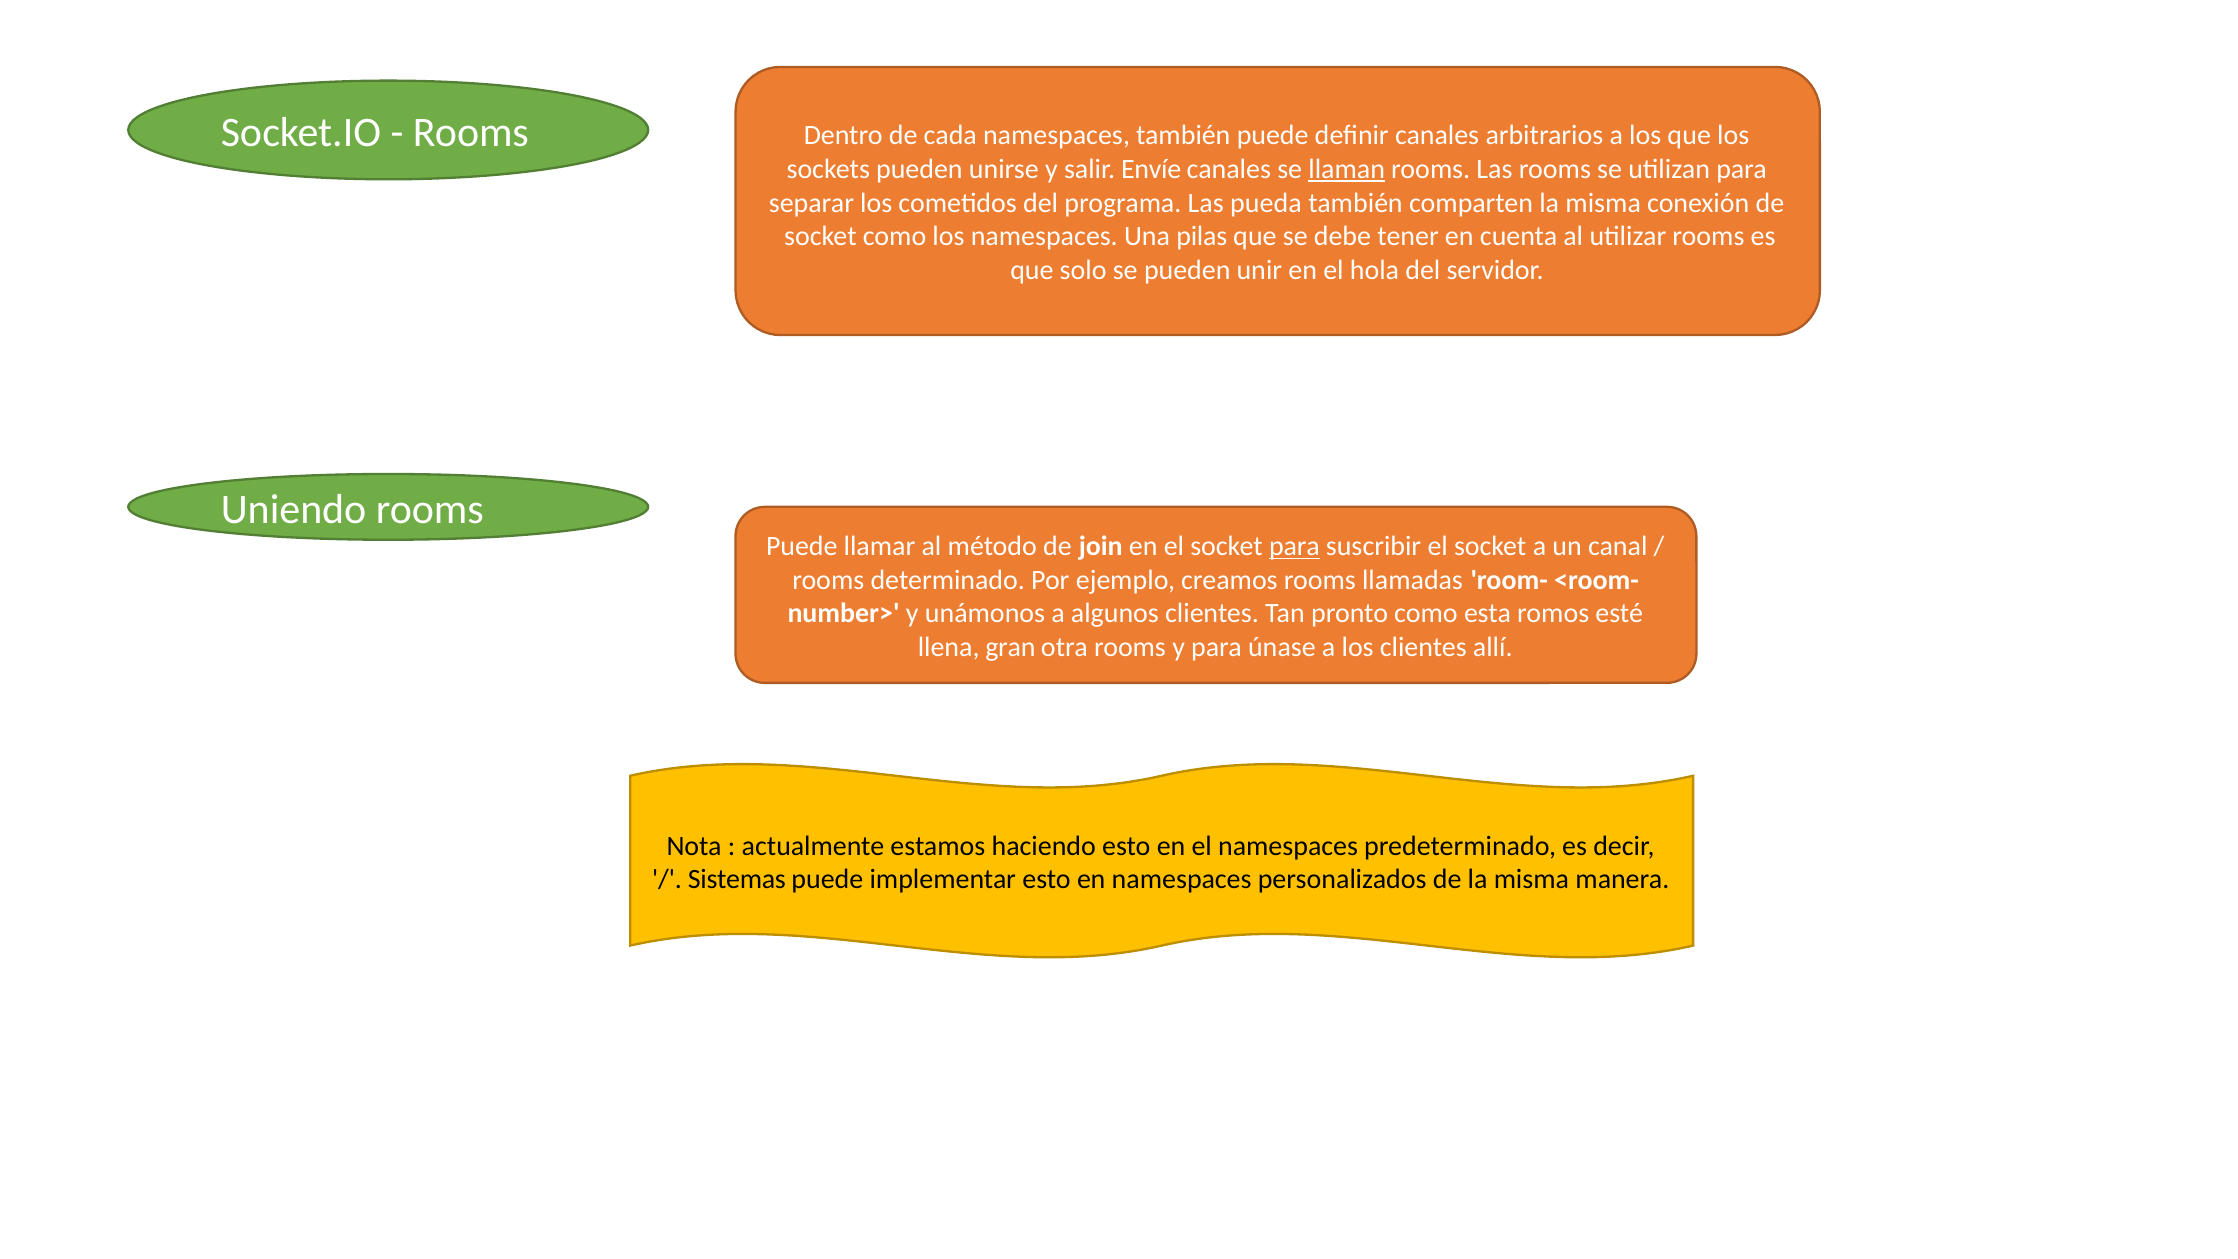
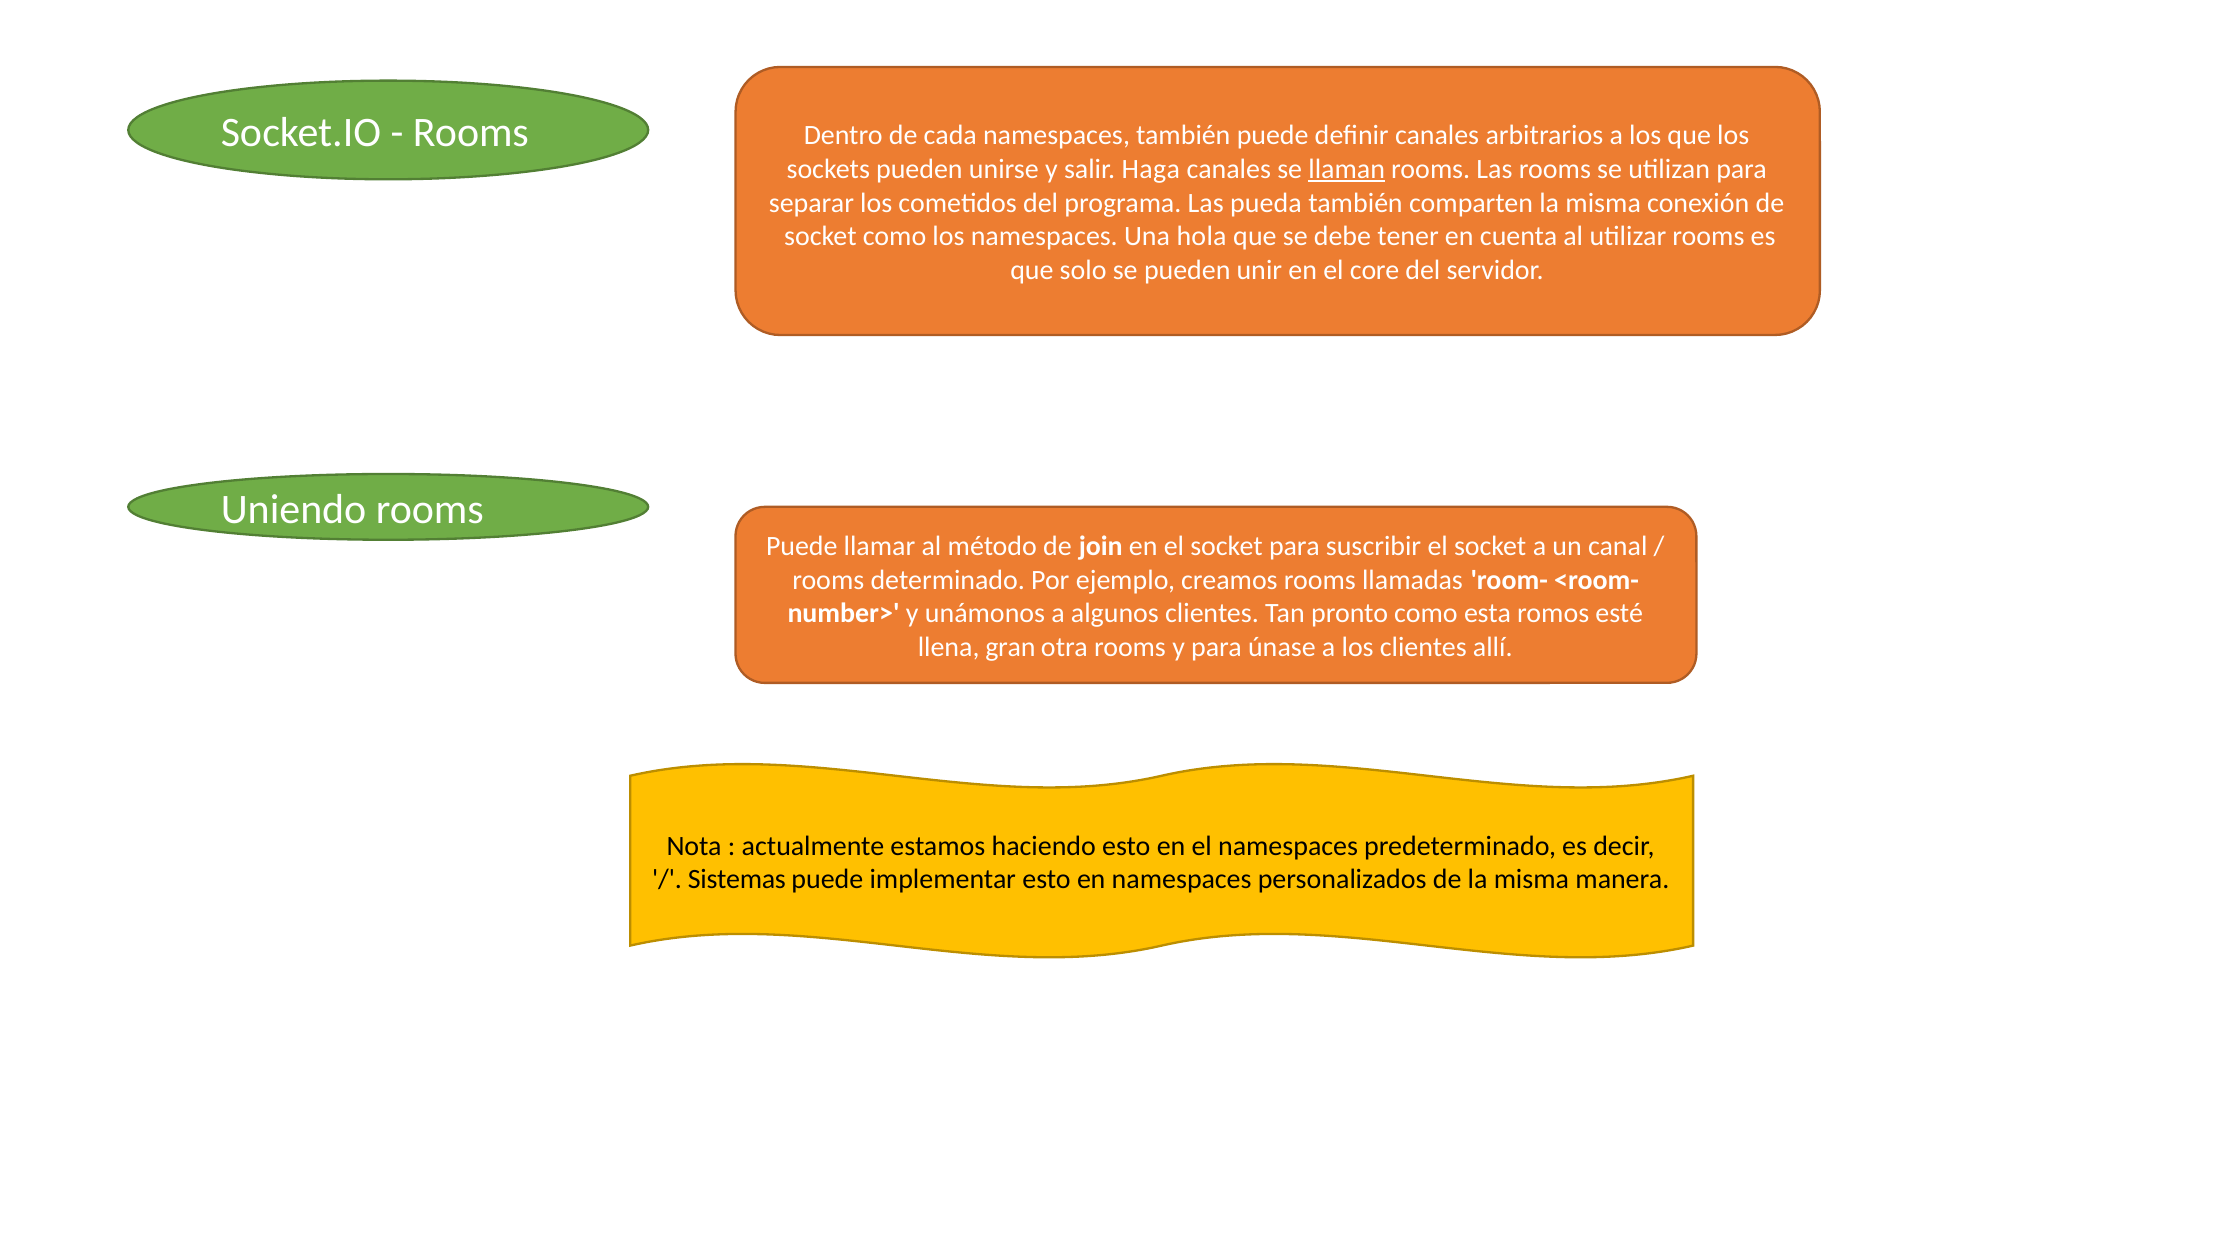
Envíe: Envíe -> Haga (1151, 169)
pilas: pilas -> hola (1202, 236)
hola: hola -> core (1375, 270)
para underline: present -> none (1294, 546)
